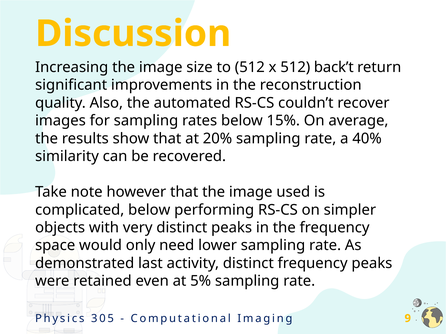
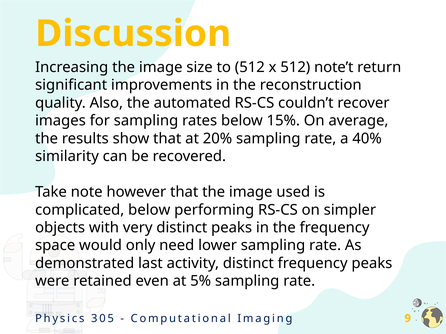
back’t: back’t -> note’t (334, 67)
